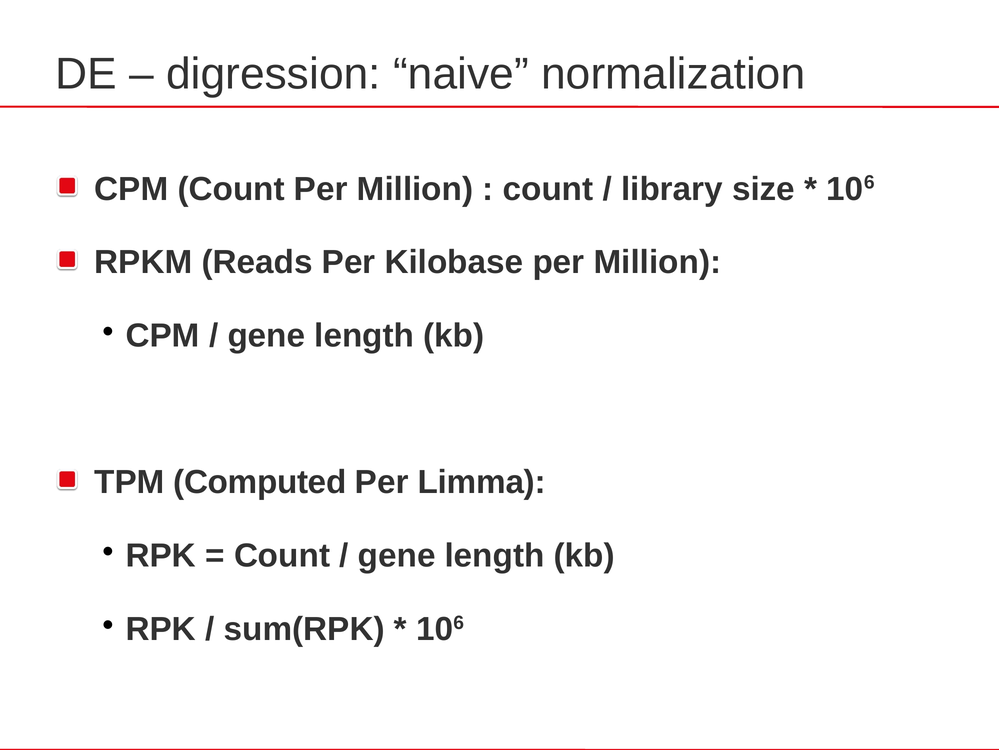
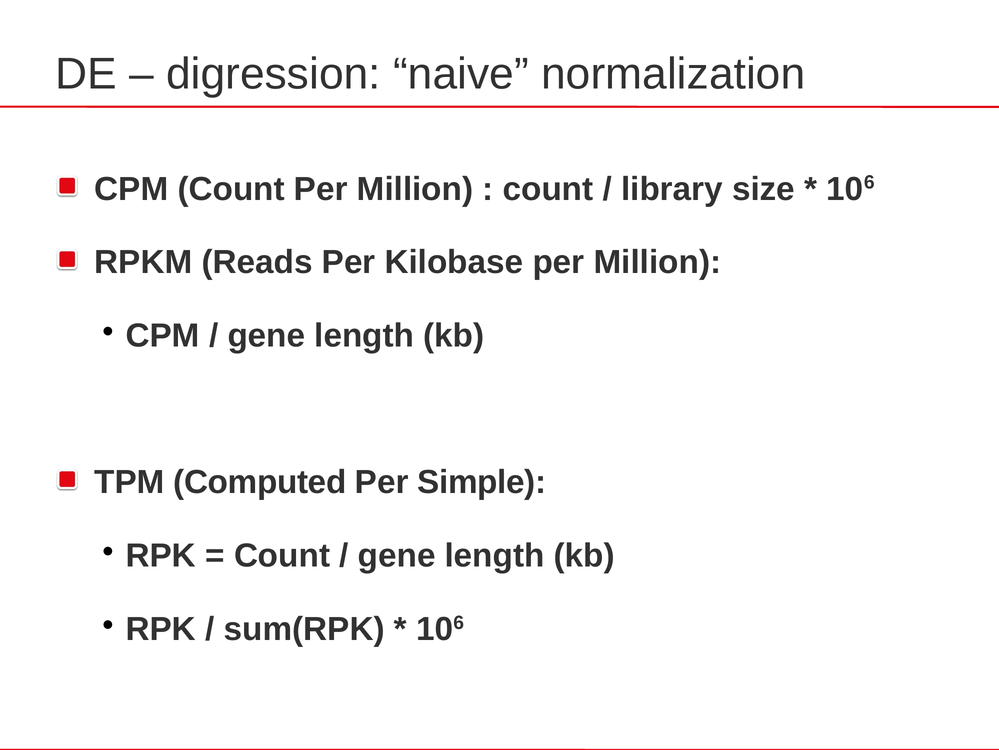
Limma: Limma -> Simple (482, 482)
